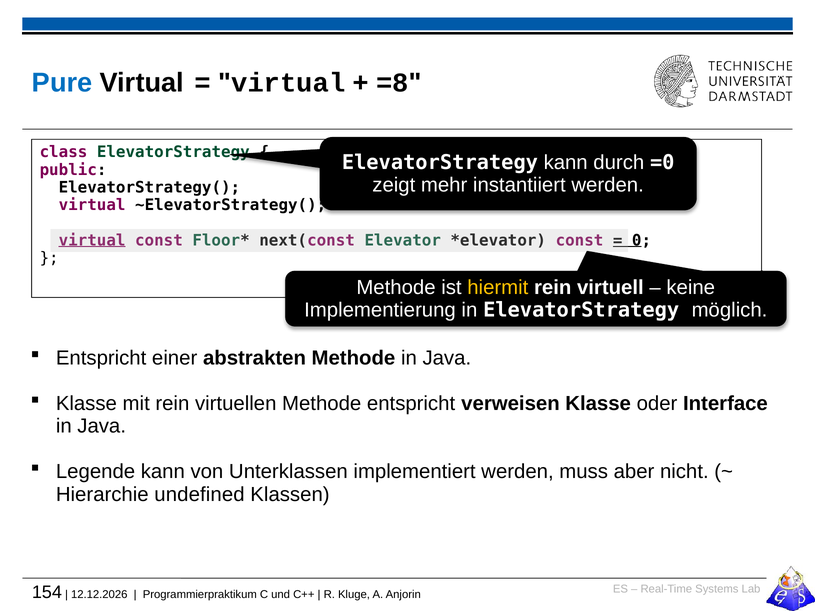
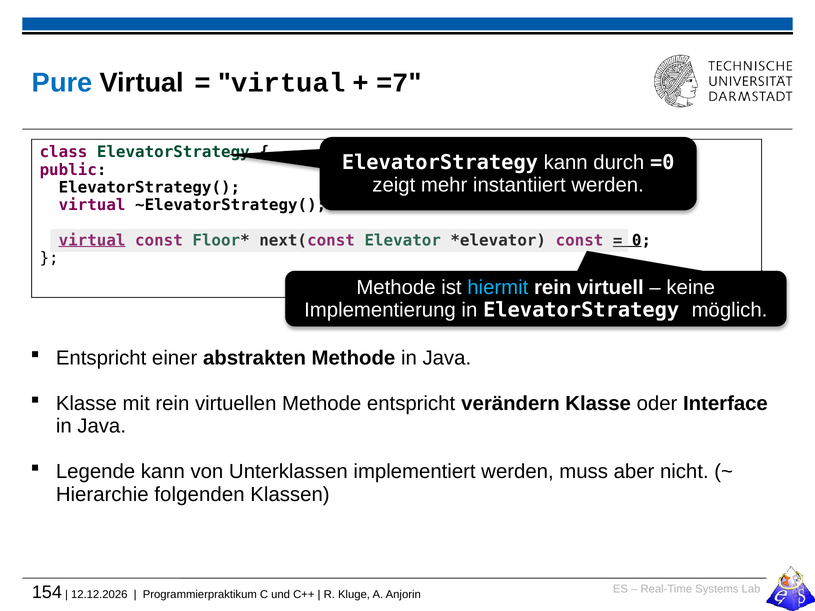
=8: =8 -> =7 (392, 83)
hiermit colour: yellow -> light blue (498, 287)
verweisen: verweisen -> verändern (510, 404)
undefined: undefined -> folgenden (199, 495)
